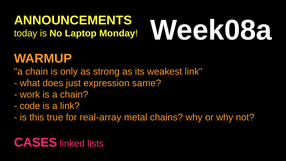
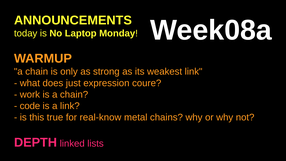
same: same -> coure (147, 83)
real-array: real-array -> real-know (101, 117)
CASES: CASES -> DEPTH (36, 142)
